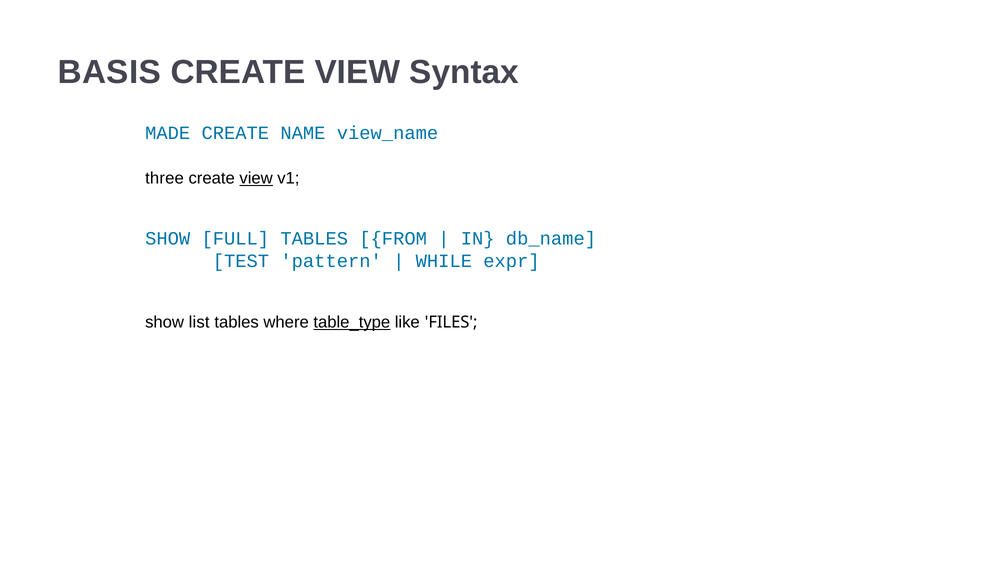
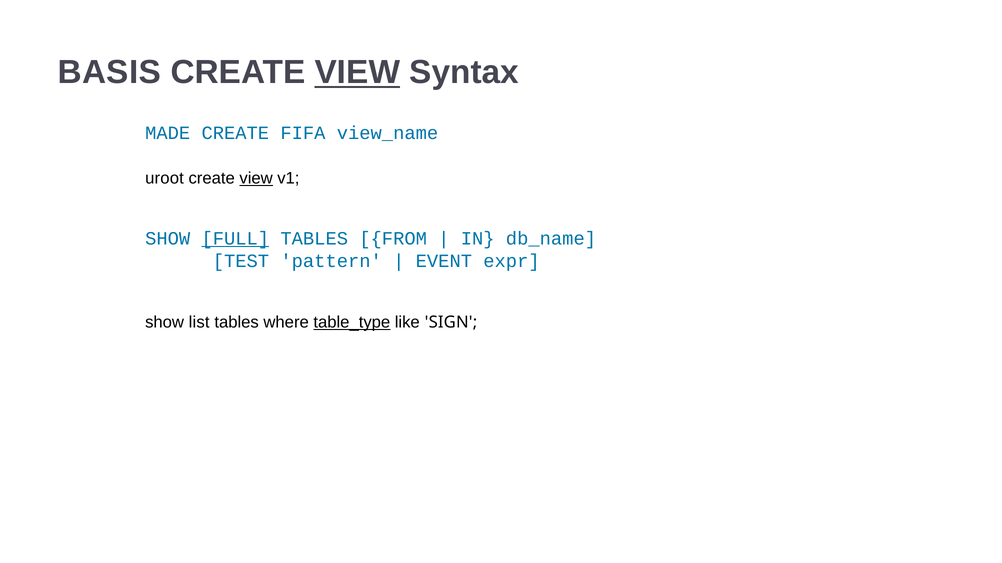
VIEW underline: none -> present (357, 72)
NAME: NAME -> FIFA (303, 133)
three: three -> uroot (165, 179)
FULL underline: none -> present (235, 239)
WHILE: WHILE -> EVENT (444, 261)
FILES: FILES -> SIGN (451, 323)
